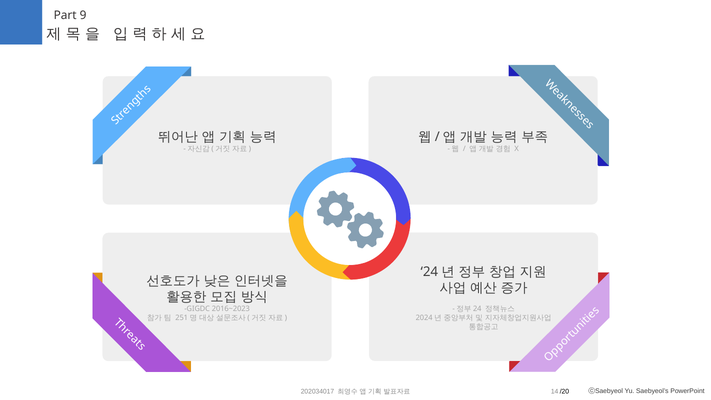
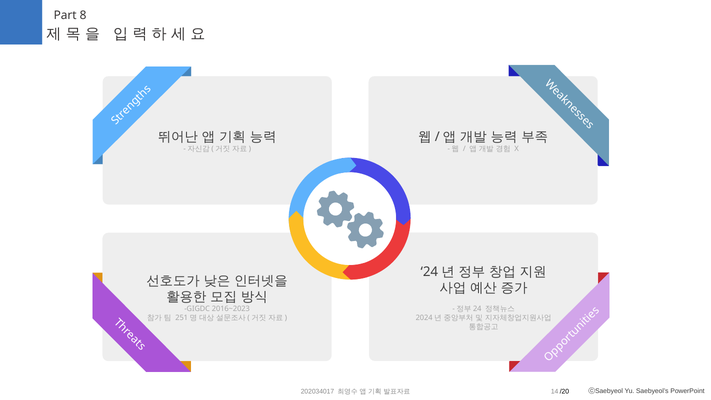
9: 9 -> 8 (83, 15)
